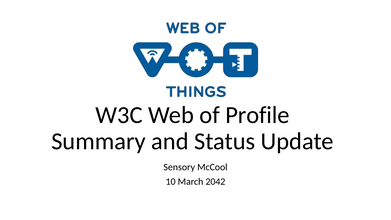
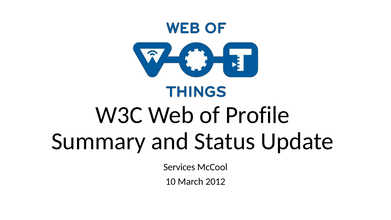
Sensory: Sensory -> Services (179, 167)
2042: 2042 -> 2012 (215, 182)
